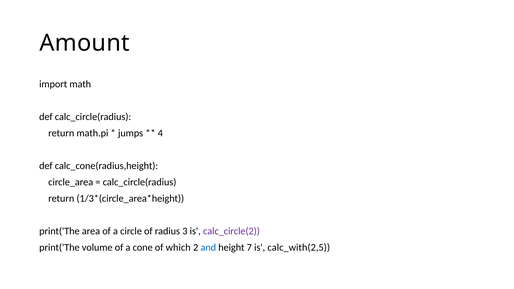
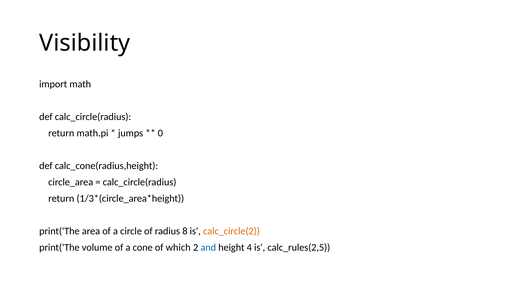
Amount: Amount -> Visibility (85, 43)
4: 4 -> 0 (160, 133)
3: 3 -> 8 (185, 231)
calc_circle(2 colour: purple -> orange (231, 231)
7: 7 -> 4 (249, 248)
calc_with(2,5: calc_with(2,5 -> calc_rules(2,5 (299, 248)
